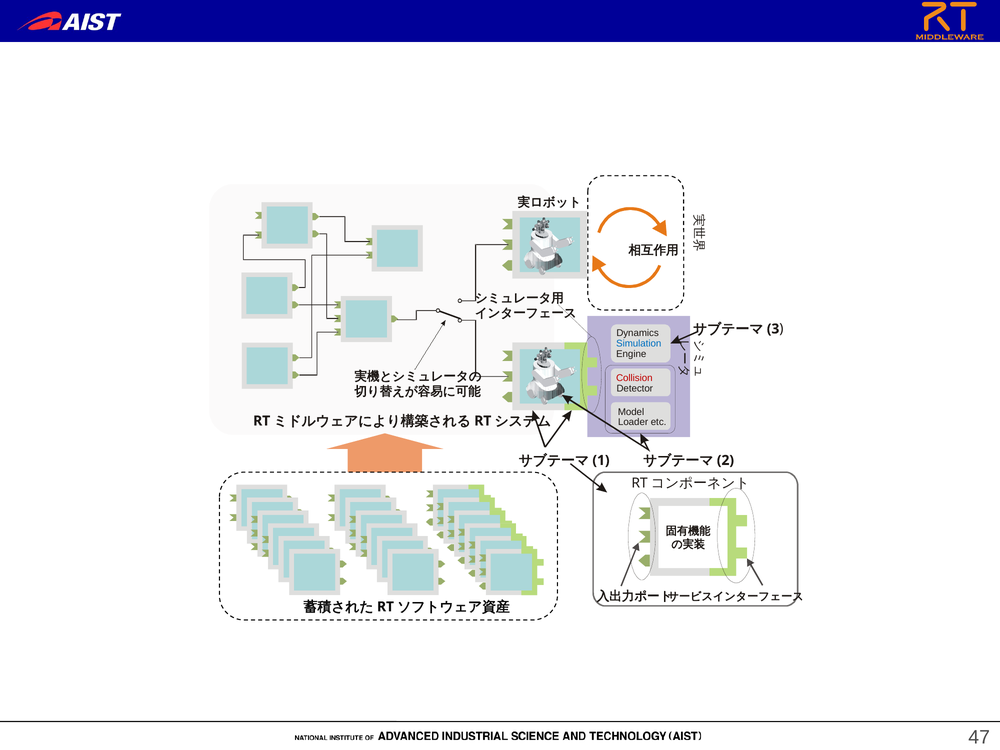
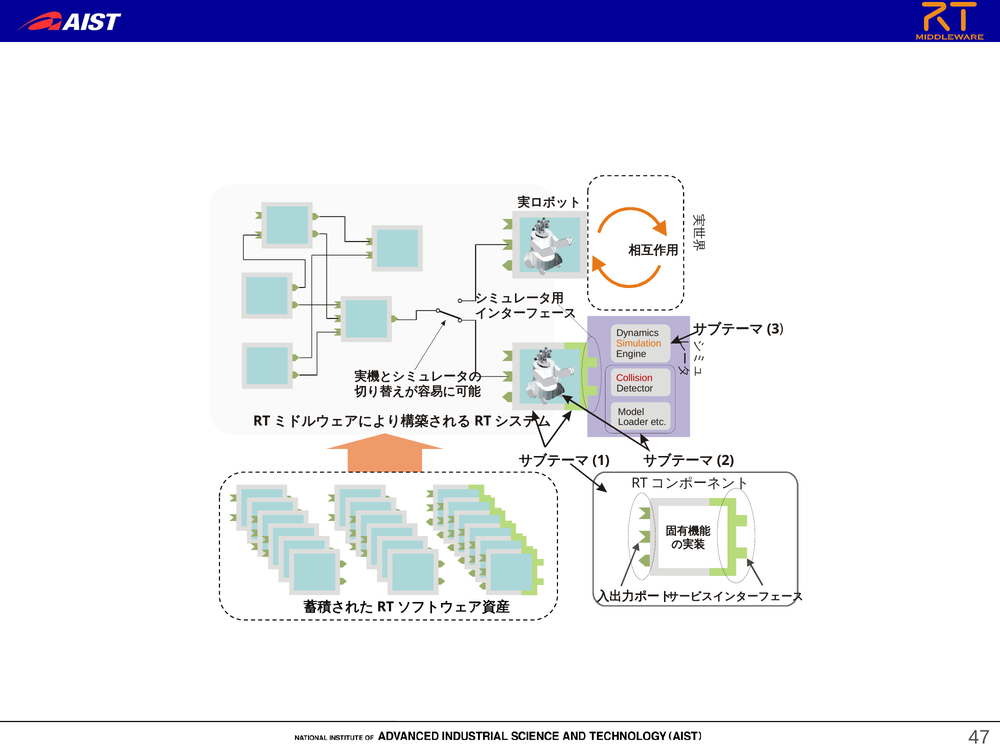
Simulation colour: blue -> orange (639, 343)
